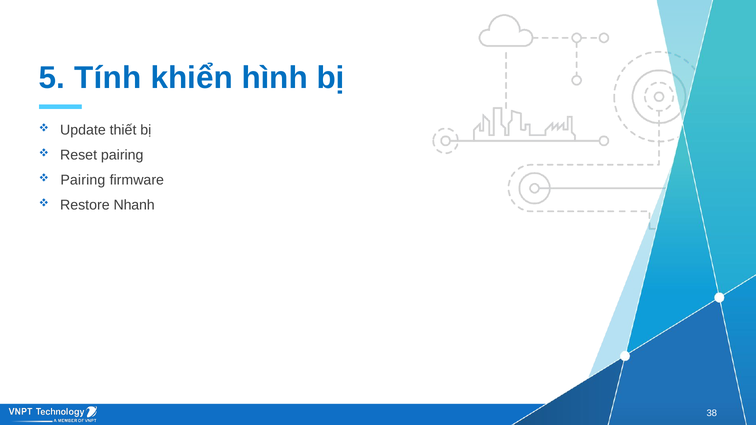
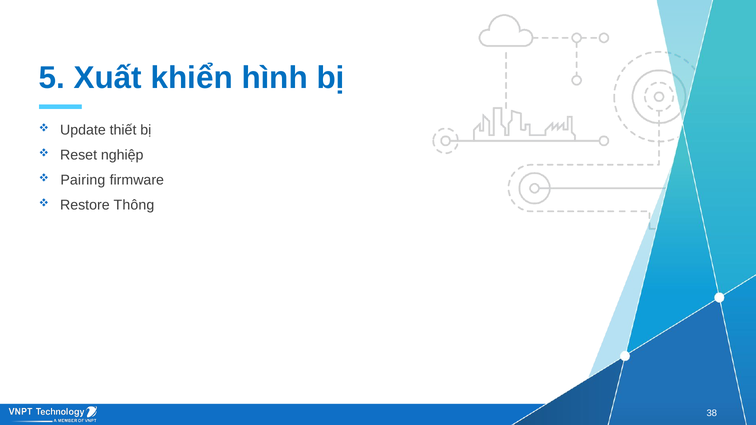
Tính: Tính -> Xuất (108, 78)
Reset pairing: pairing -> nghiệp (122, 155)
Nhanh: Nhanh -> Thông (134, 205)
